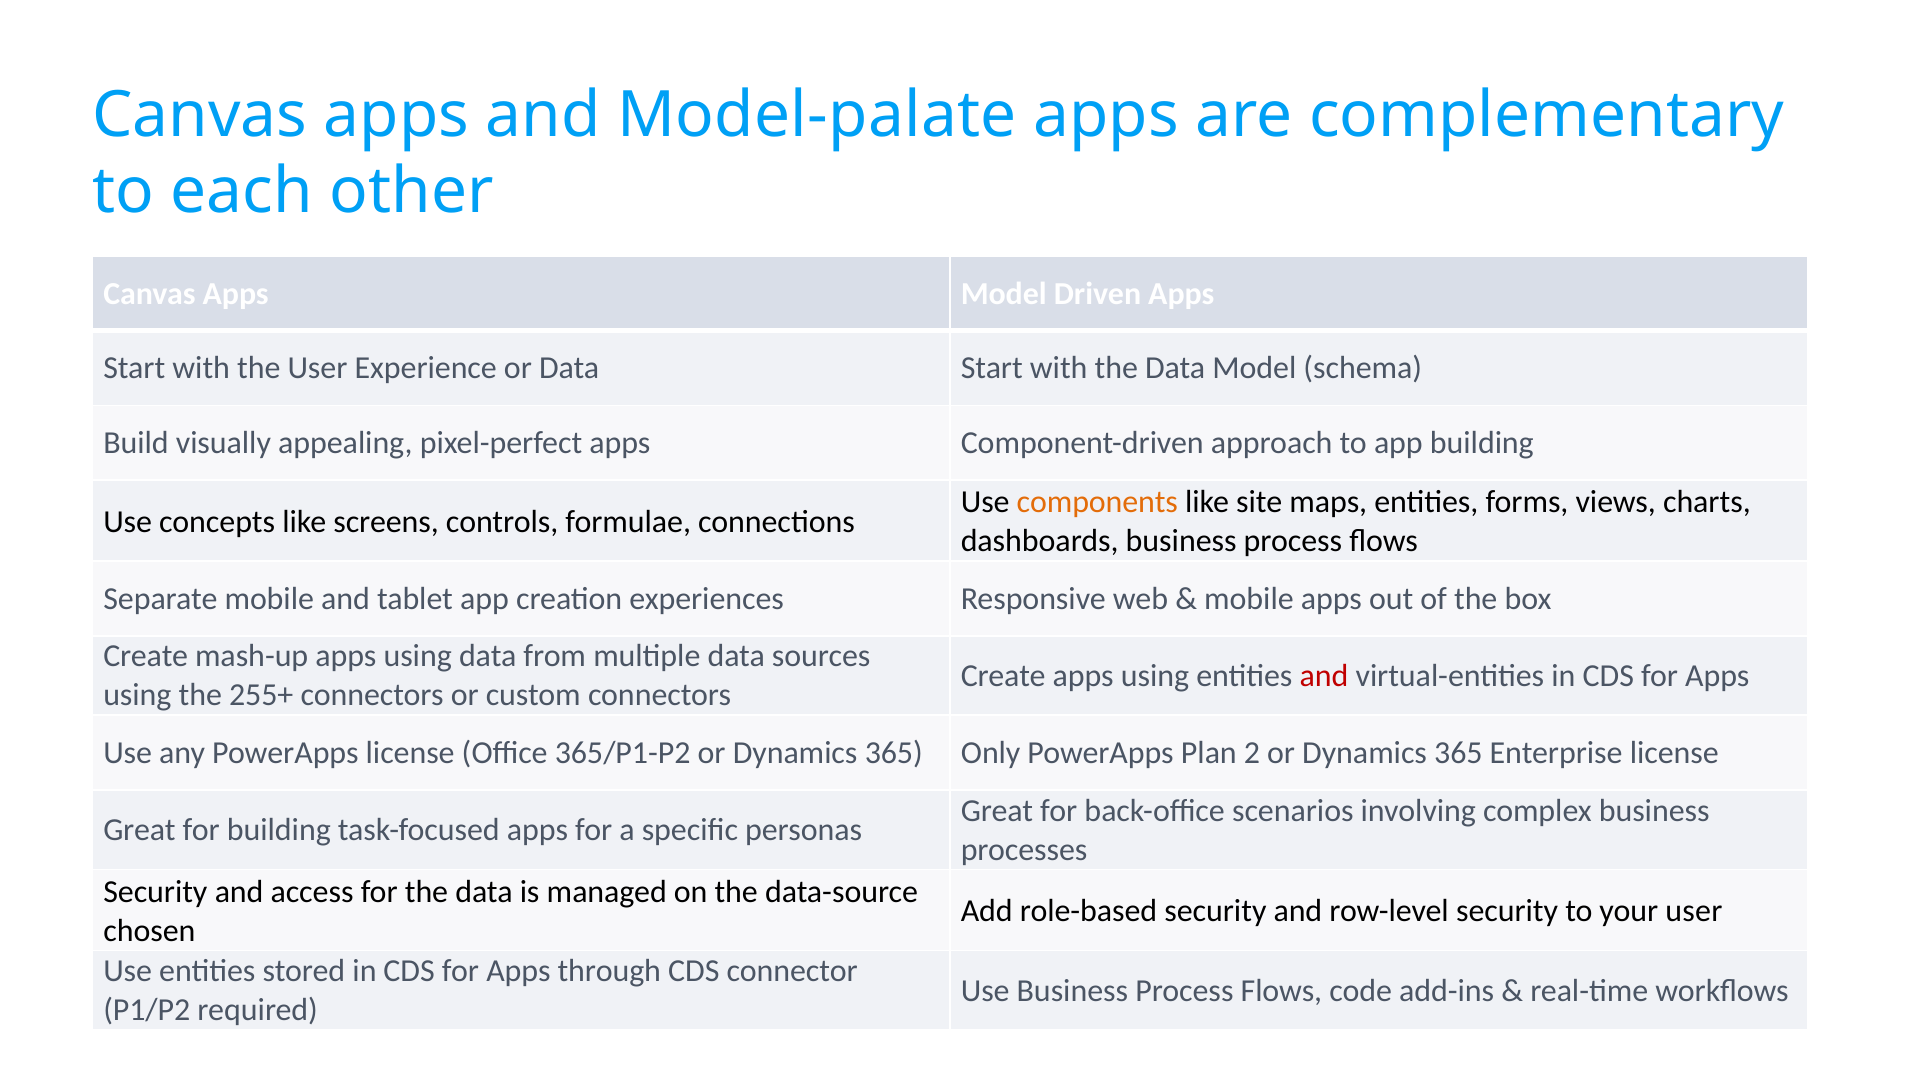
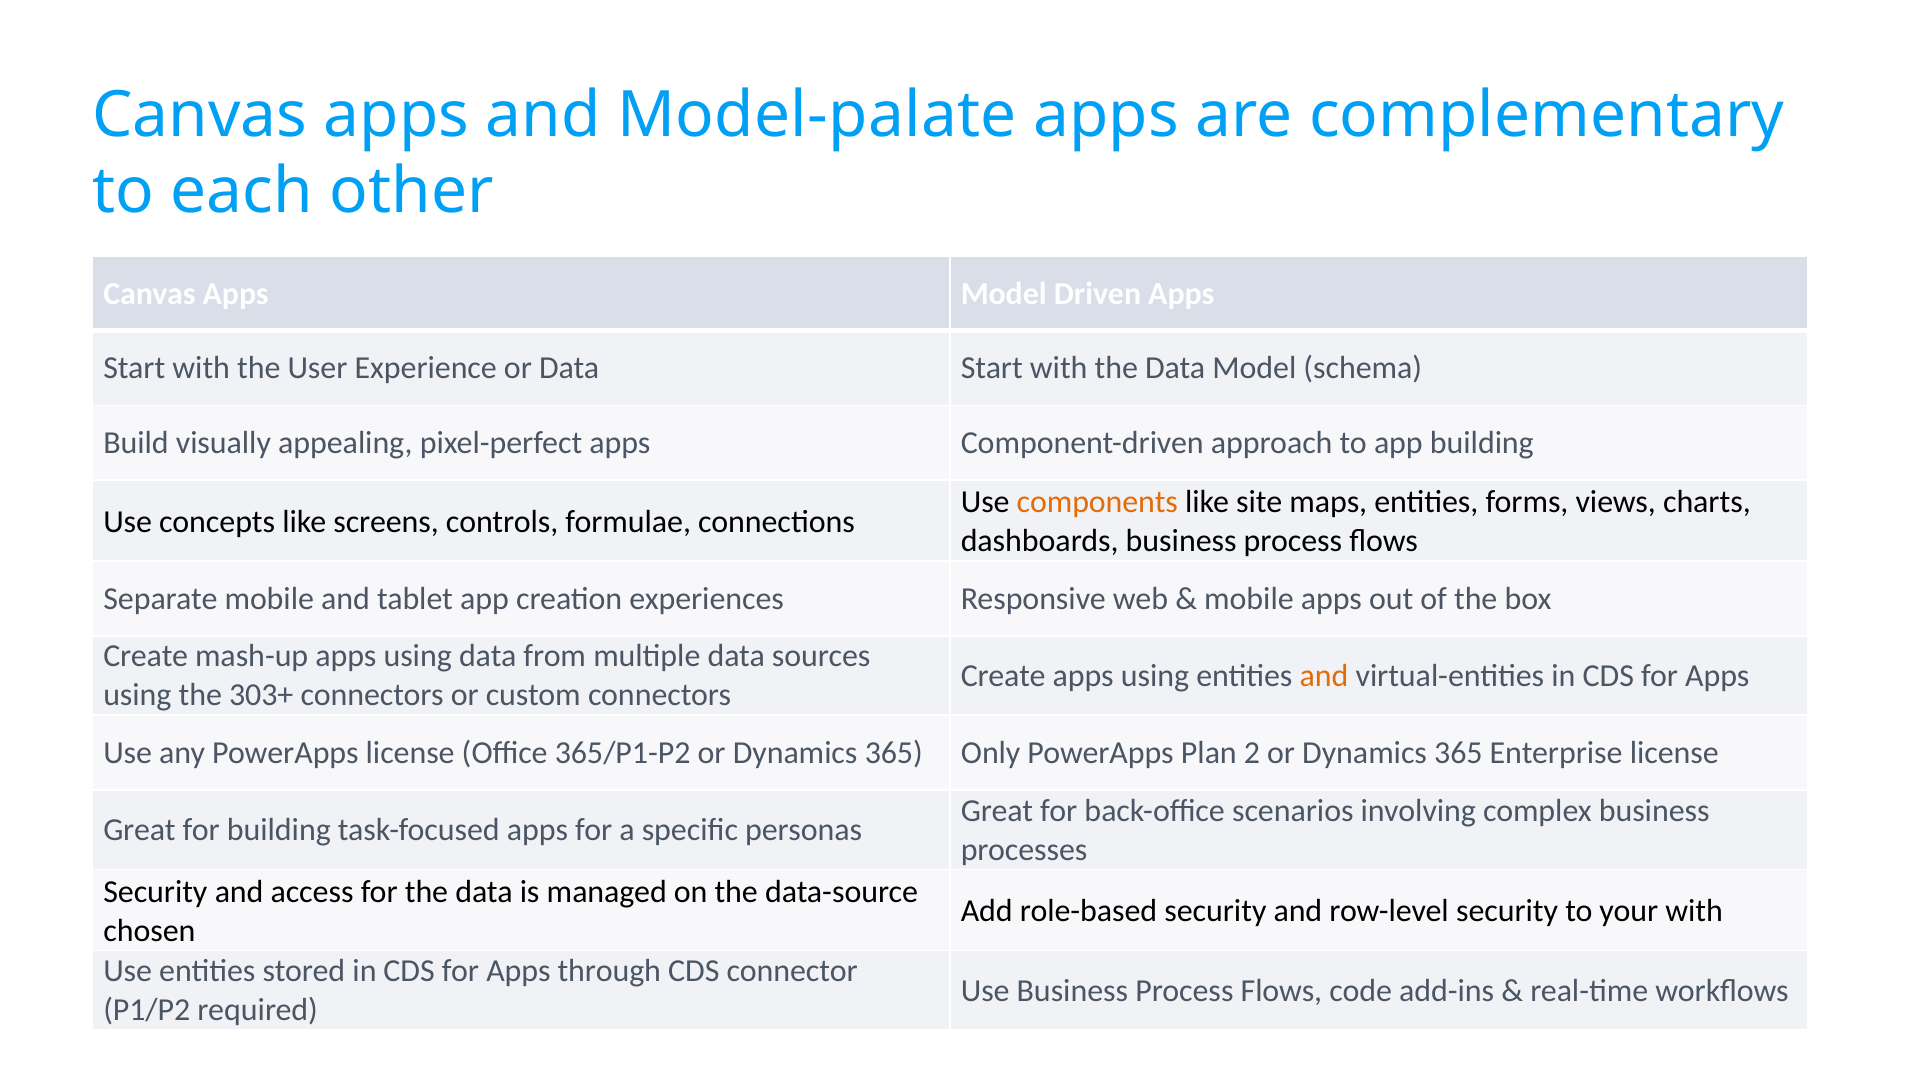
and colour: red -> orange (1324, 676)
255+: 255+ -> 303+ (261, 695)
your user: user -> with (1694, 911)
